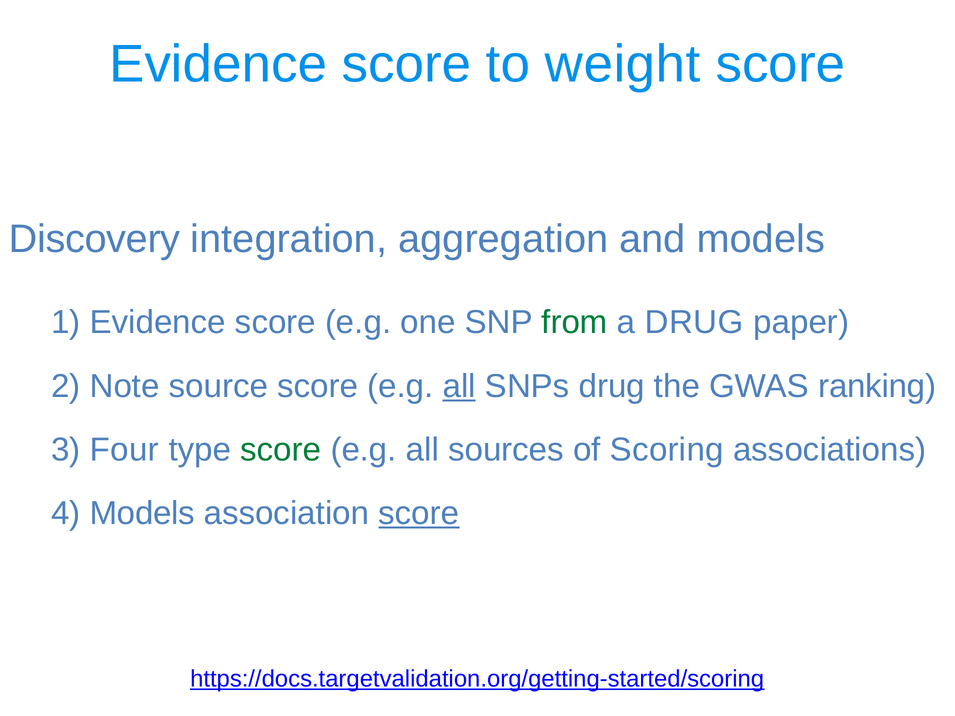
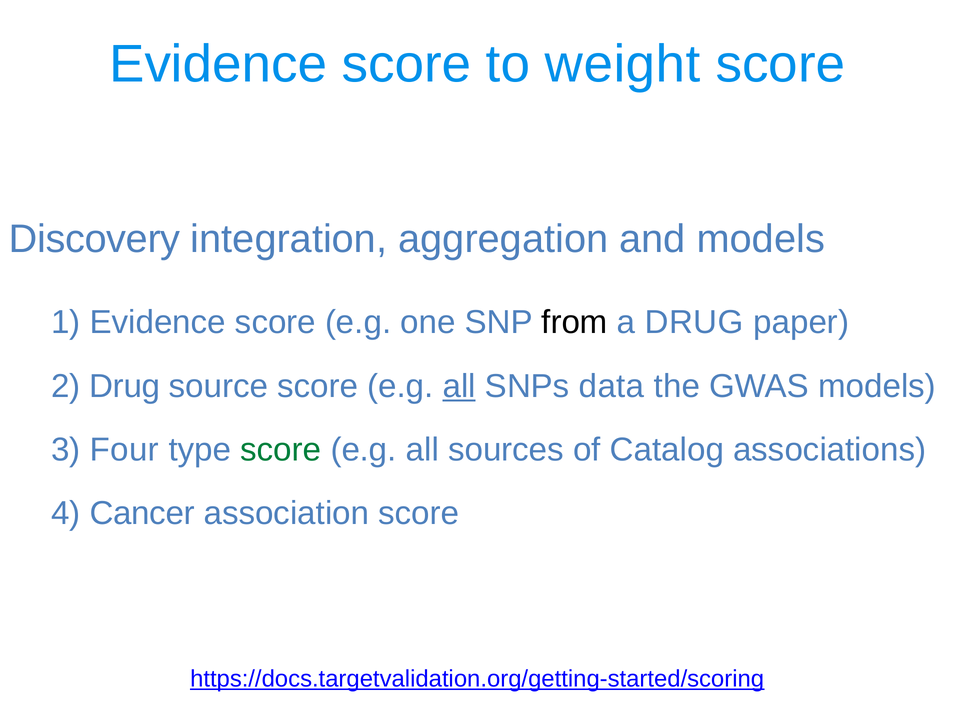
from colour: green -> black (574, 323)
2 Note: Note -> Drug (125, 386)
SNPs drug: drug -> data (612, 386)
GWAS ranking: ranking -> models (877, 386)
Scoring: Scoring -> Catalog (667, 450)
4 Models: Models -> Cancer (142, 514)
score underline: present -> none (419, 514)
